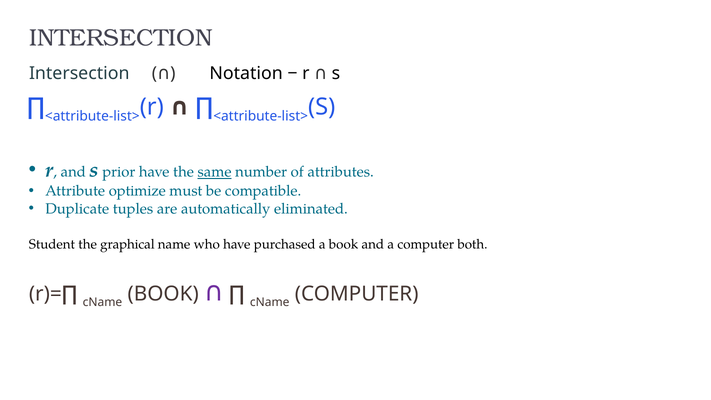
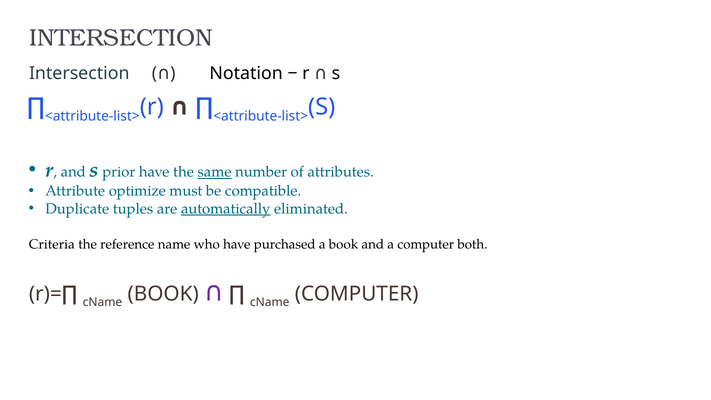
automatically underline: none -> present (226, 209)
Student: Student -> Criteria (52, 245)
graphical: graphical -> reference (127, 245)
